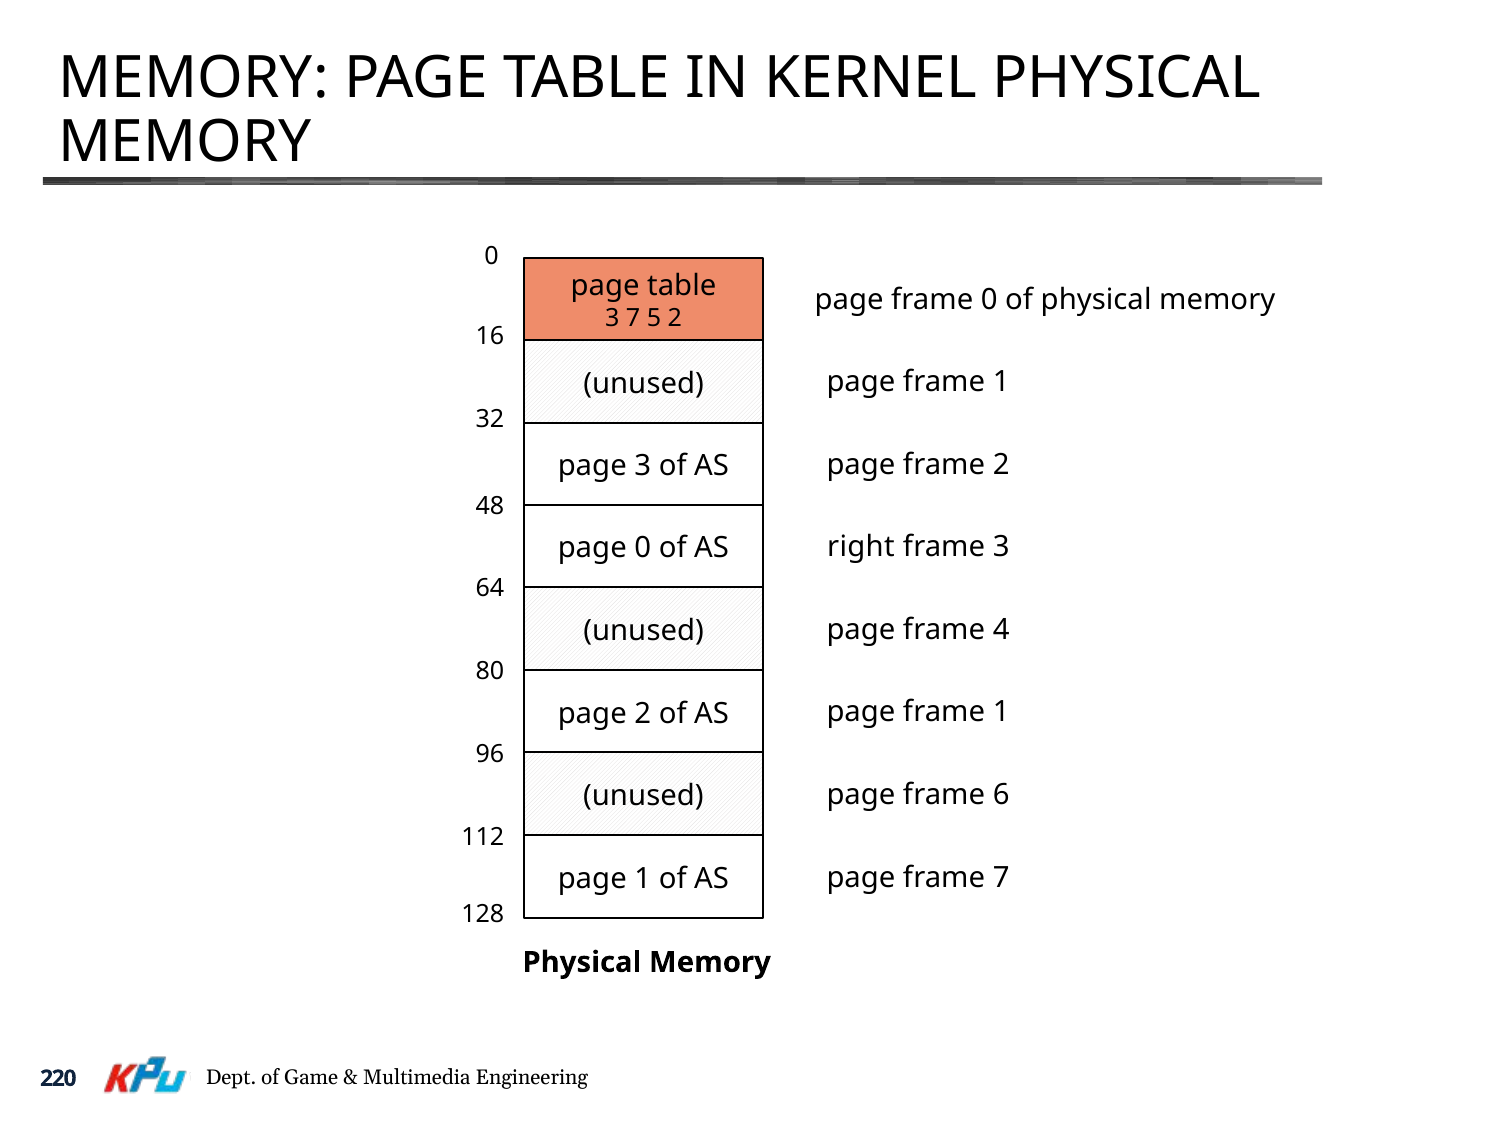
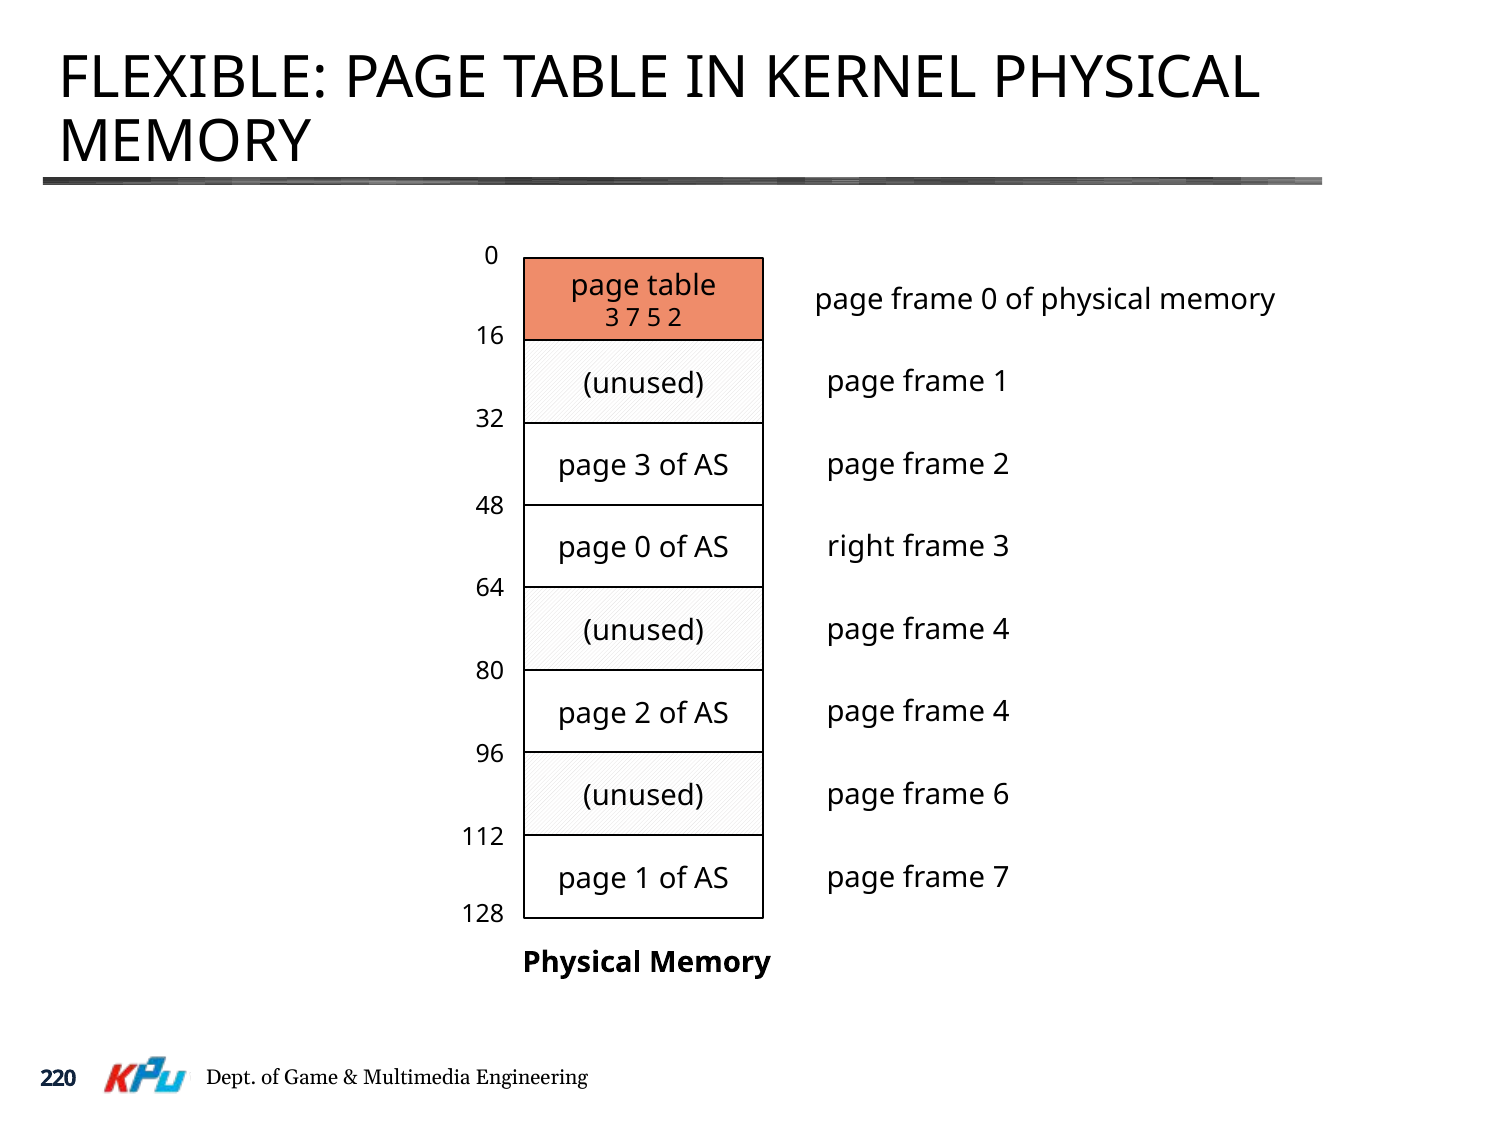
MEMORY: MEMORY -> FLEXIBLE (193, 79)
1: 1 -> 4 (1001, 712)
